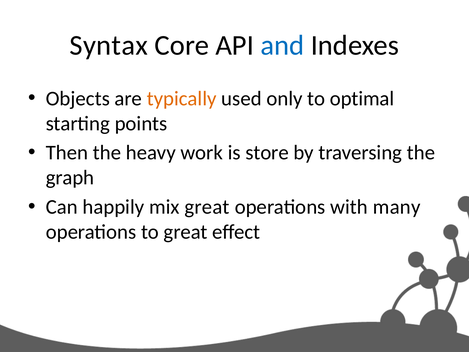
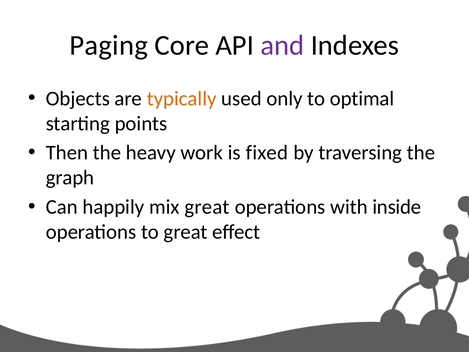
Syntax: Syntax -> Paging (109, 45)
and colour: blue -> purple (282, 45)
store: store -> fixed (267, 153)
many: many -> inside (397, 207)
